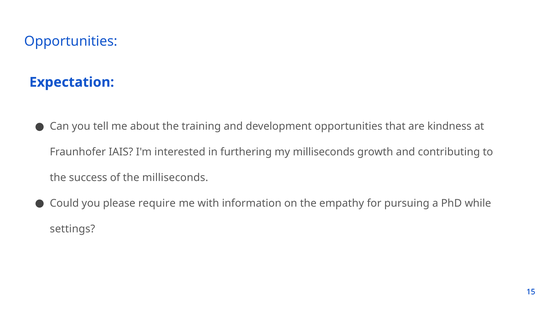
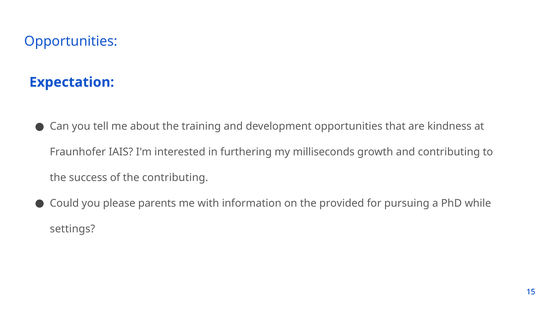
the milliseconds: milliseconds -> contributing (175, 177)
require: require -> parents (157, 203)
empathy: empathy -> provided (342, 203)
